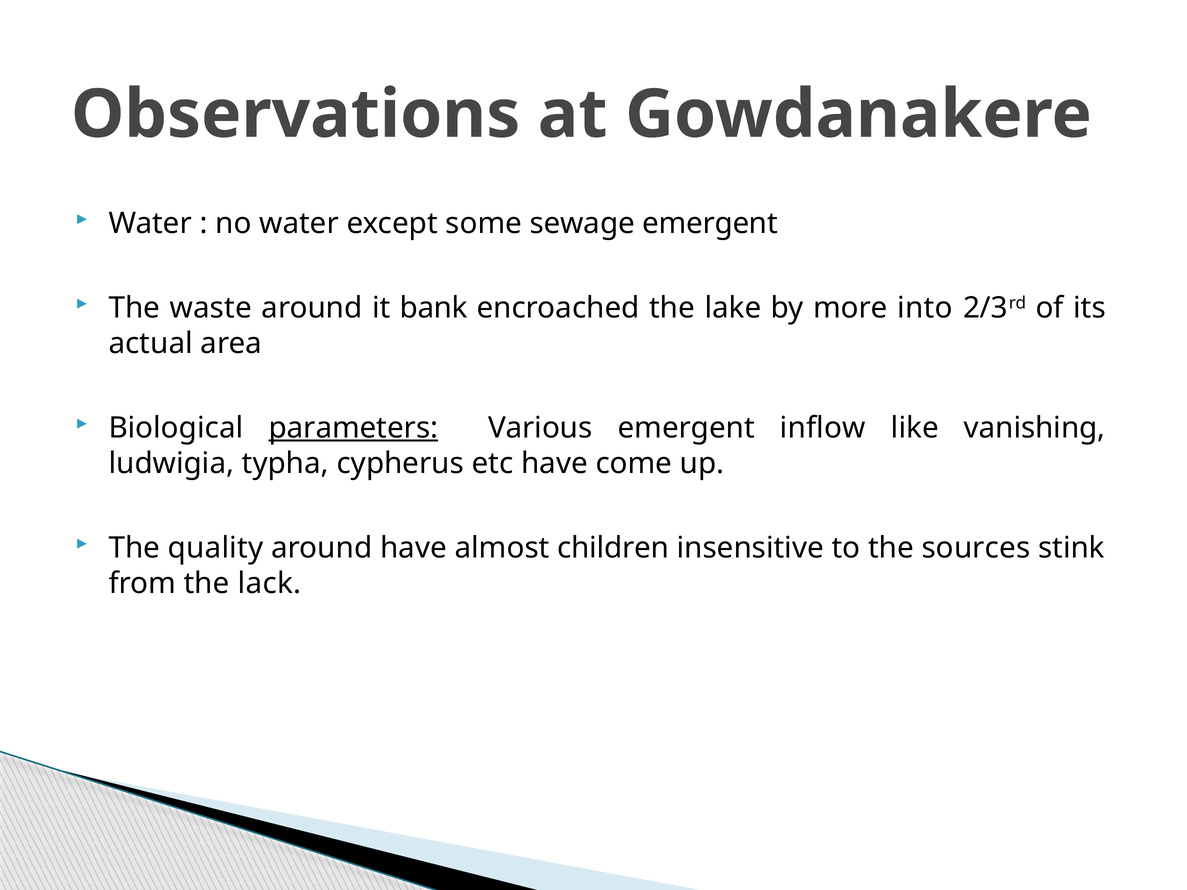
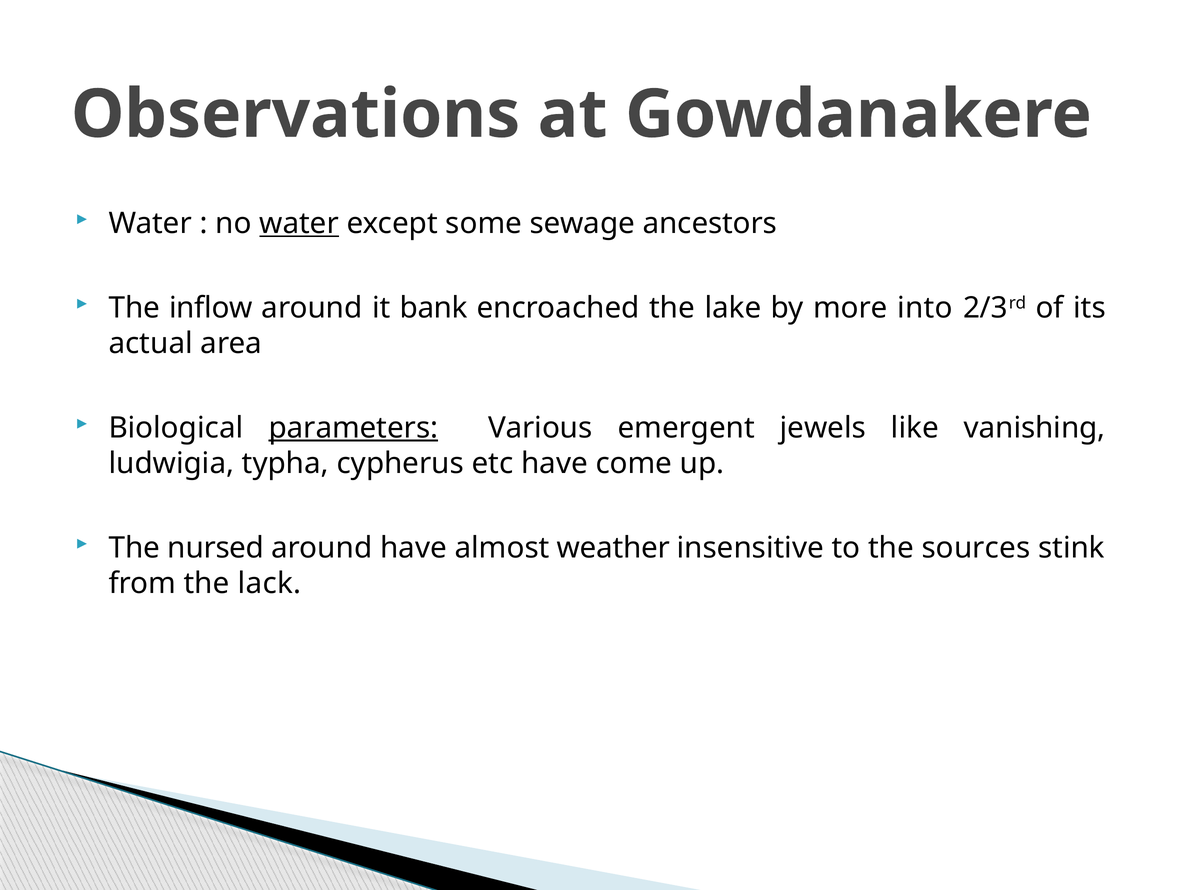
water underline: none -> present (299, 224)
sewage emergent: emergent -> ancestors (710, 224)
waste: waste -> inflow (211, 308)
inflow: inflow -> jewels (823, 428)
quality: quality -> nursed (216, 548)
children: children -> weather (613, 548)
